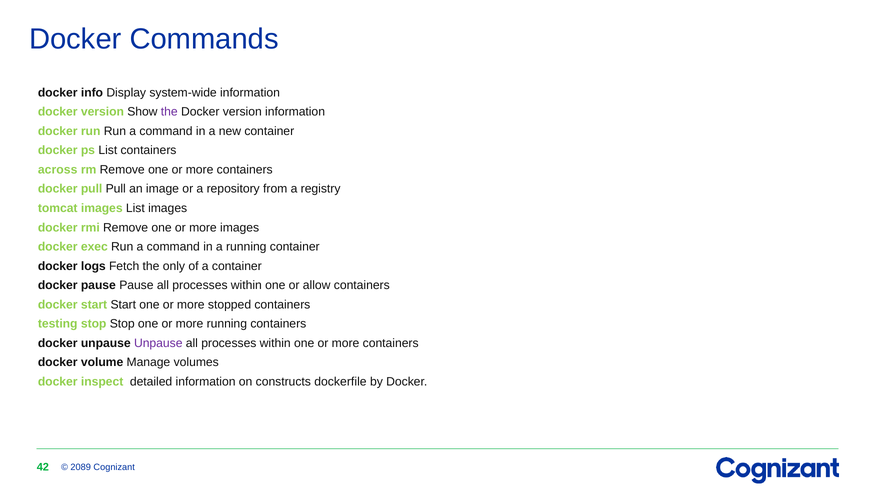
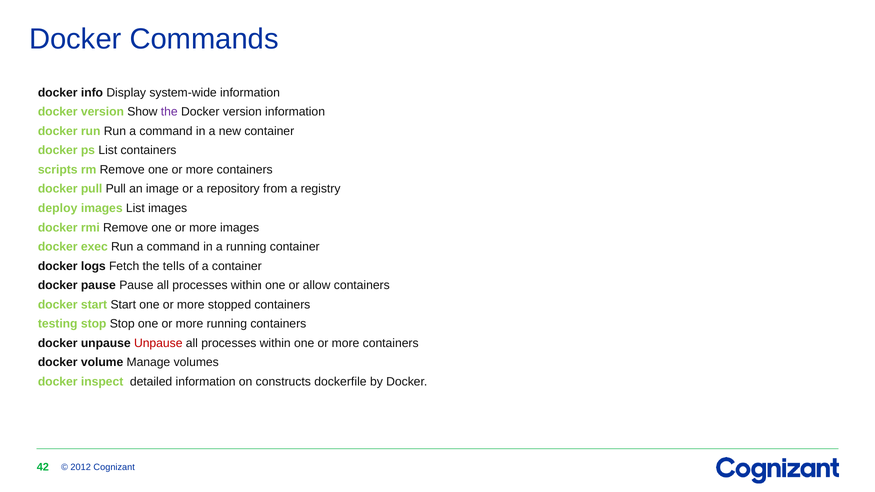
across: across -> scripts (58, 170)
tomcat: tomcat -> deploy (58, 208)
only: only -> tells (174, 266)
Unpause colour: purple -> red (158, 343)
2089: 2089 -> 2012 (81, 467)
